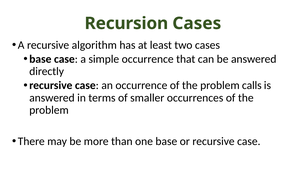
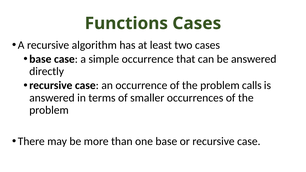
Recursion: Recursion -> Functions (126, 23)
